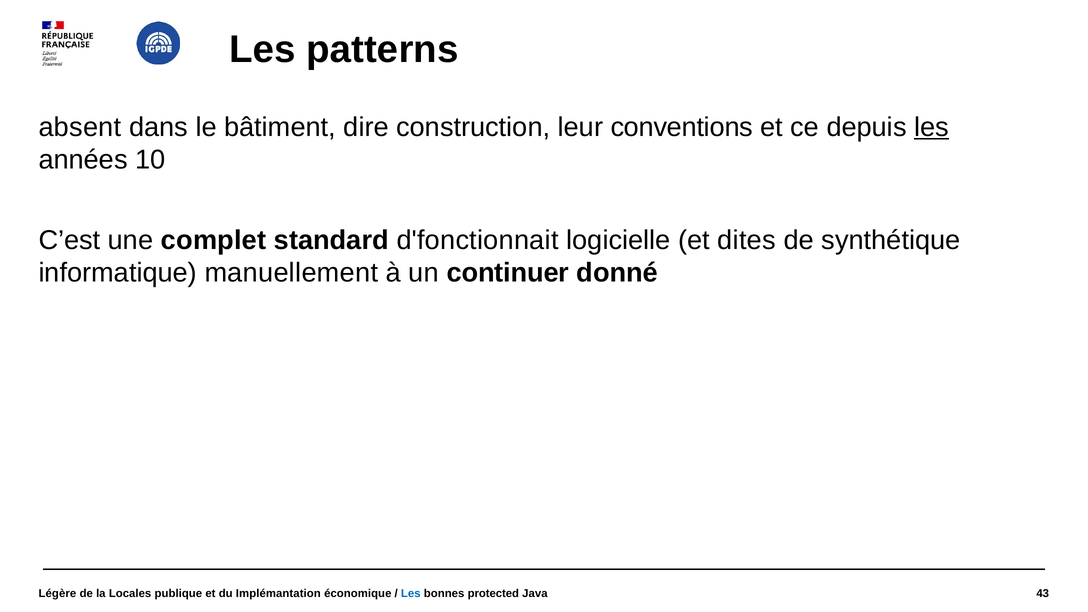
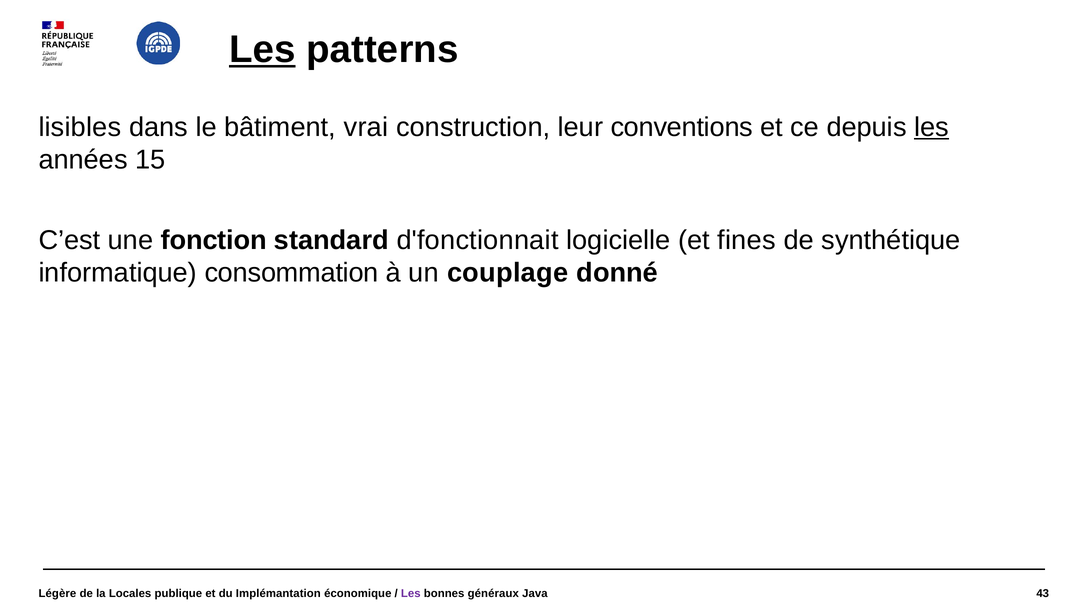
Les underline: none -> present (262, 50)
absent: absent -> lisibles (80, 127)
dire: dire -> vrai (366, 127)
10: 10 -> 15 (150, 160)
complet: complet -> fonction (214, 240)
dites: dites -> fines (747, 240)
manuellement: manuellement -> consommation (292, 273)
continuer: continuer -> couplage (508, 273)
Les colour: blue -> purple (411, 594)
protected: protected -> généraux (493, 594)
